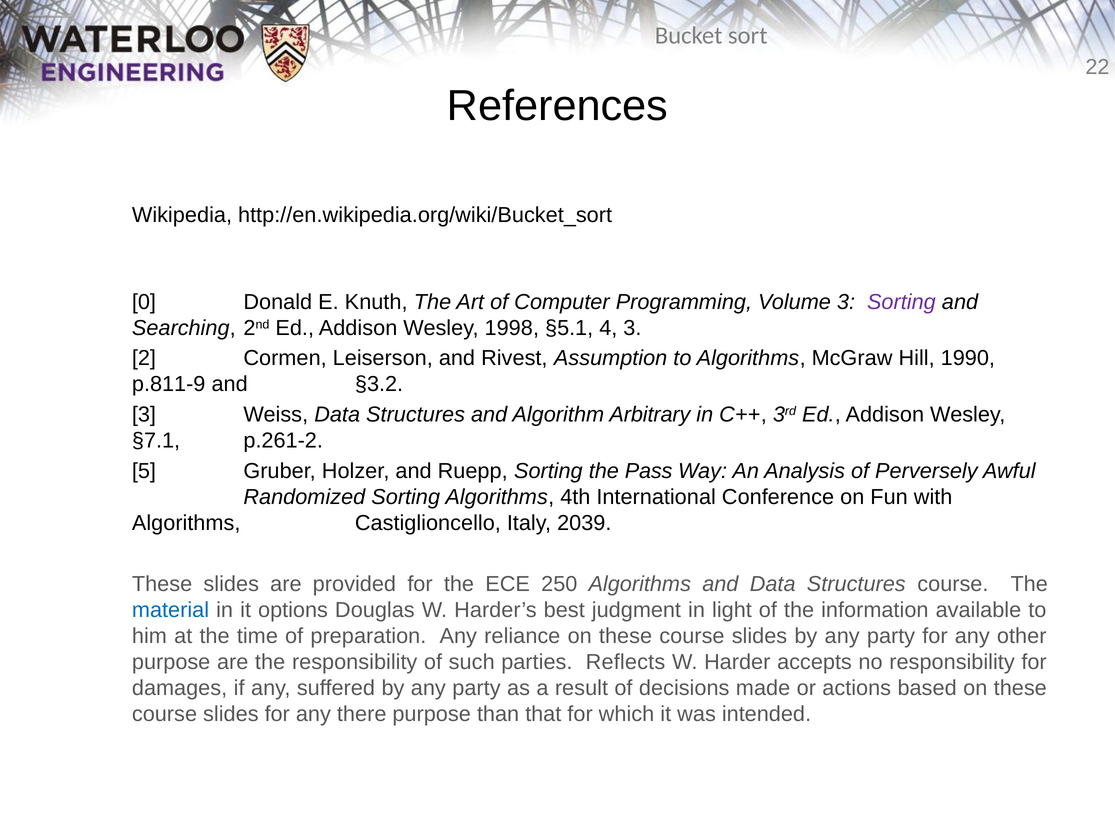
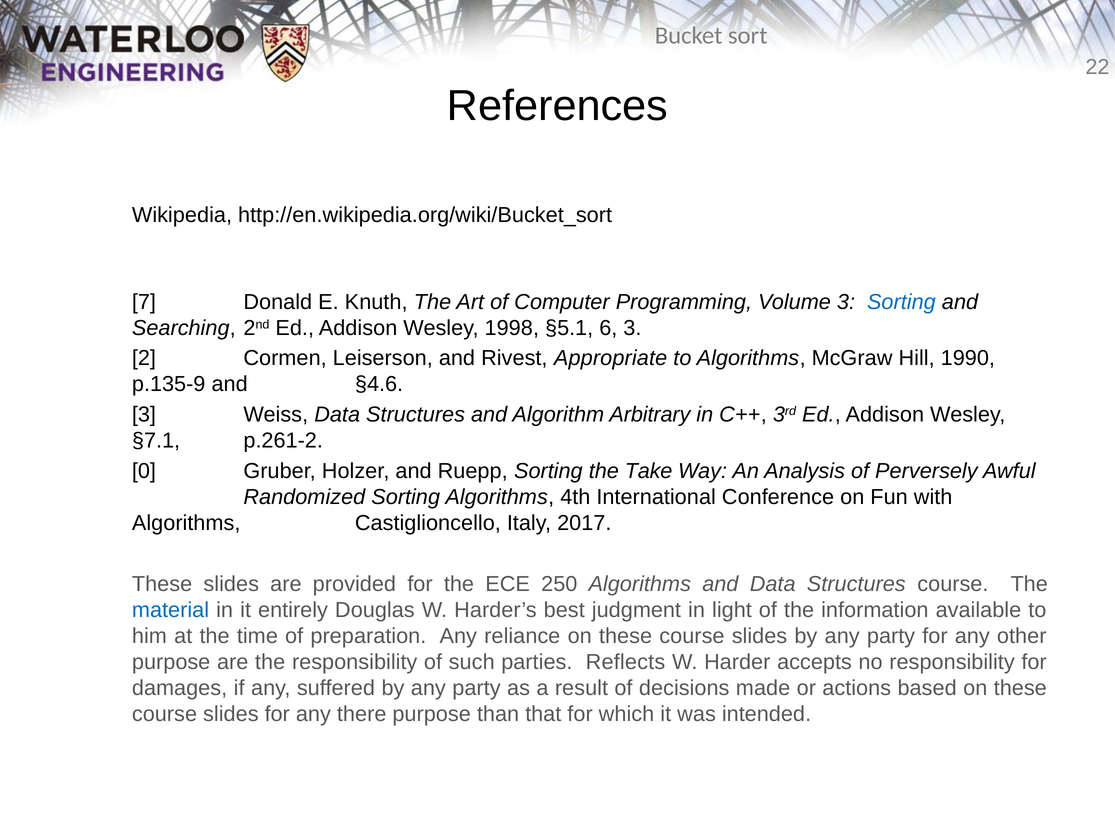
0: 0 -> 7 (144, 302)
Sorting colour: purple -> blue (901, 302)
4: 4 -> 6 (608, 328)
Assumption: Assumption -> Appropriate (611, 358)
p.811-9: p.811-9 -> p.135-9 (169, 384)
§3.2: §3.2 -> §4.6 (379, 384)
5: 5 -> 0 (144, 471)
Pass: Pass -> Take (649, 471)
2039: 2039 -> 2017 (584, 523)
options: options -> entirely (293, 610)
